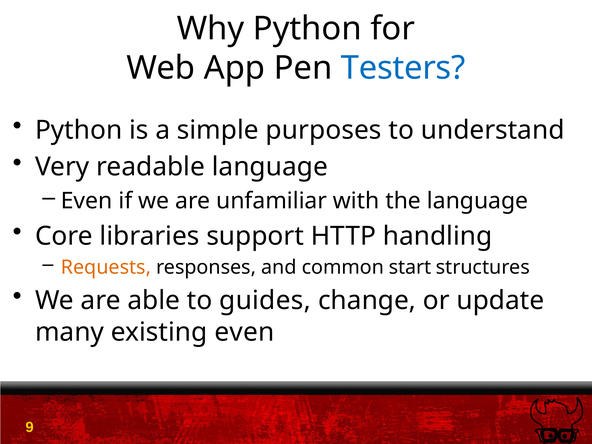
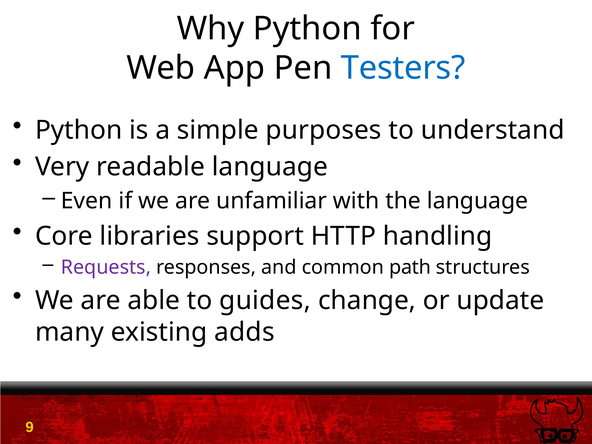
Requests colour: orange -> purple (106, 267)
start: start -> path (410, 267)
existing even: even -> adds (244, 332)
